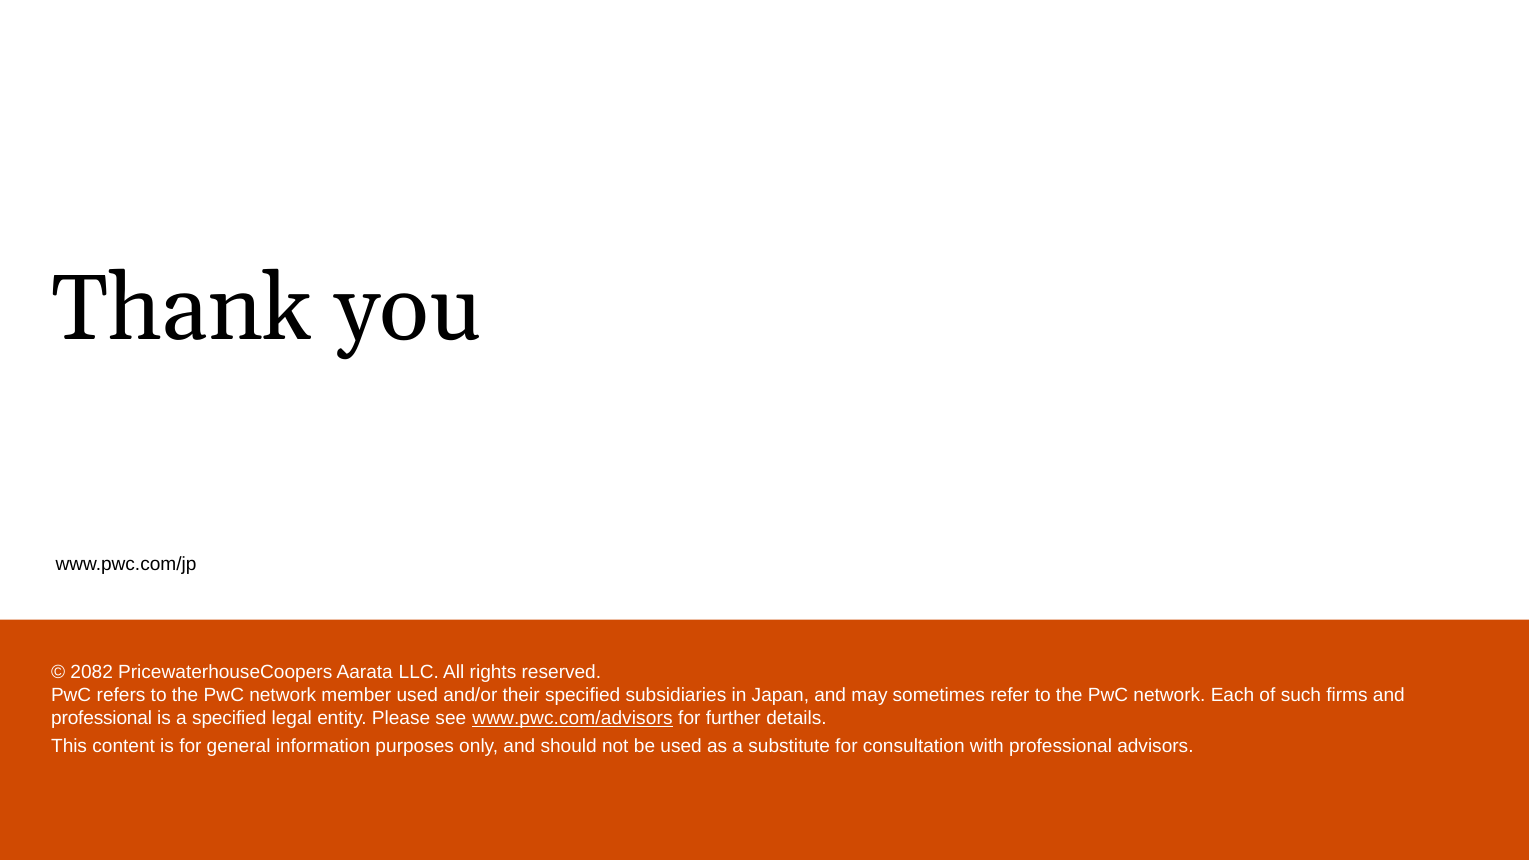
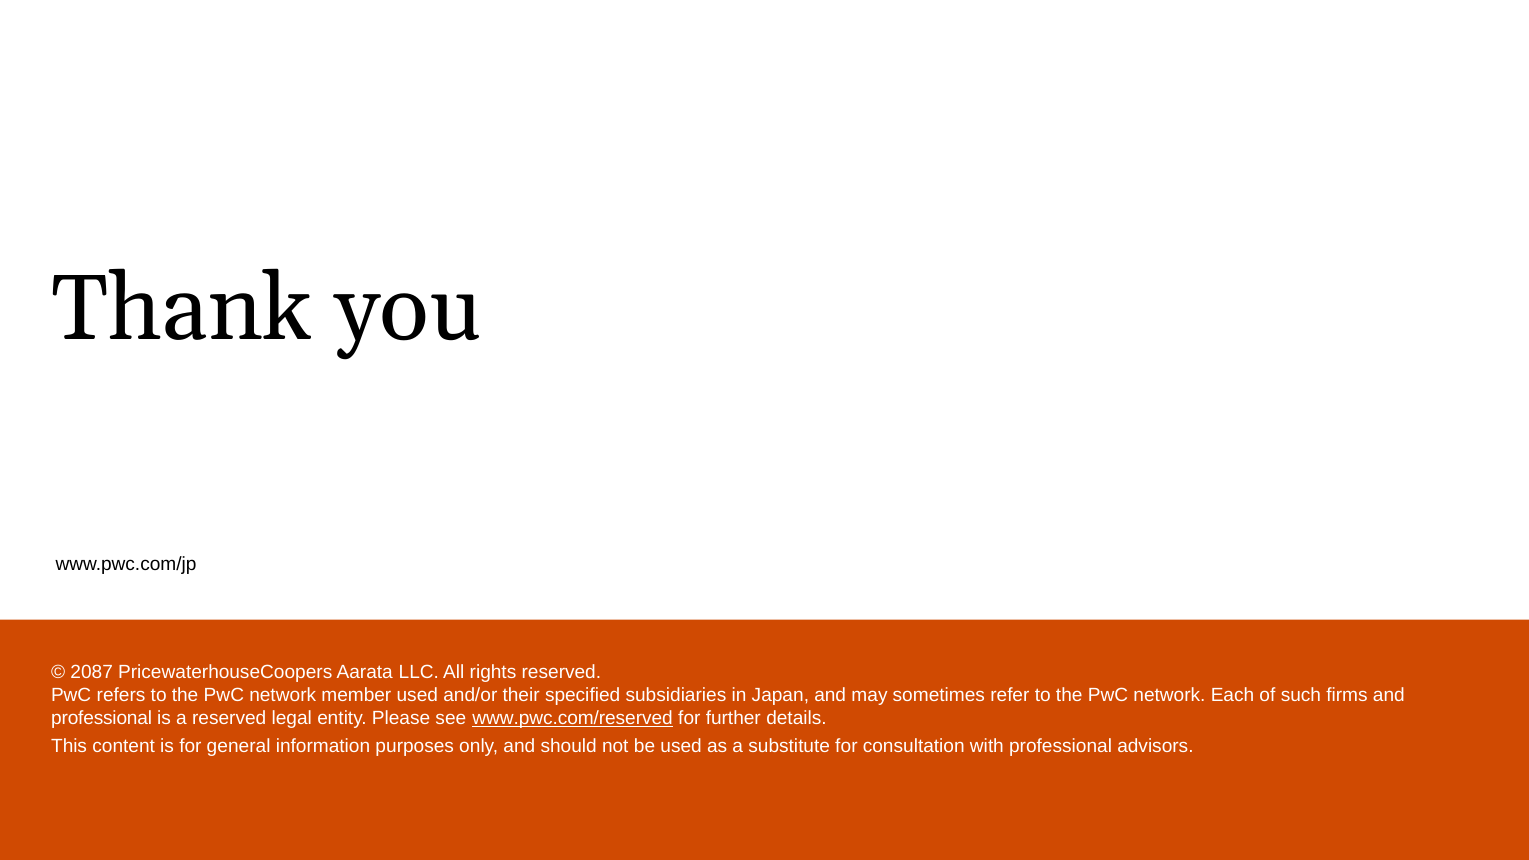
2082: 2082 -> 2087 (92, 672)
a specified: specified -> reserved (229, 718)
www.pwc.com/advisors: www.pwc.com/advisors -> www.pwc.com/reserved (573, 718)
